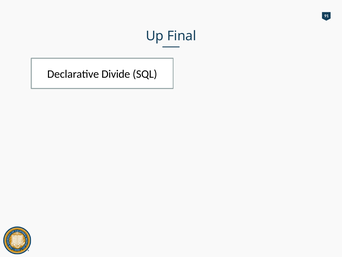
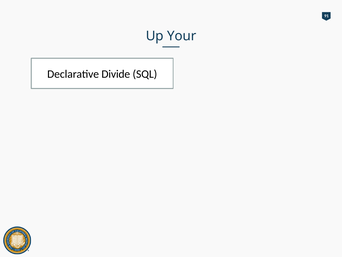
Final: Final -> Your (182, 36)
